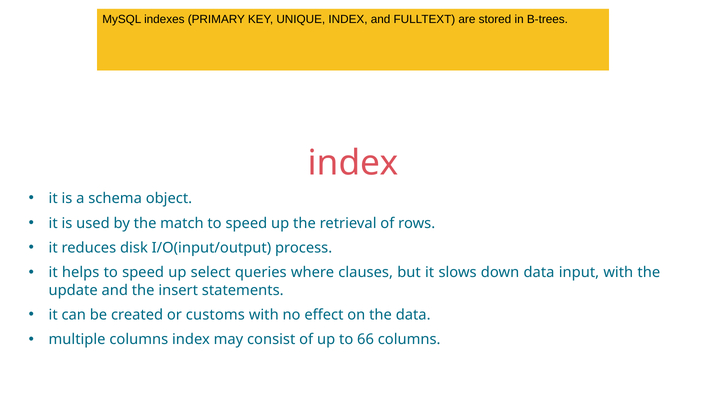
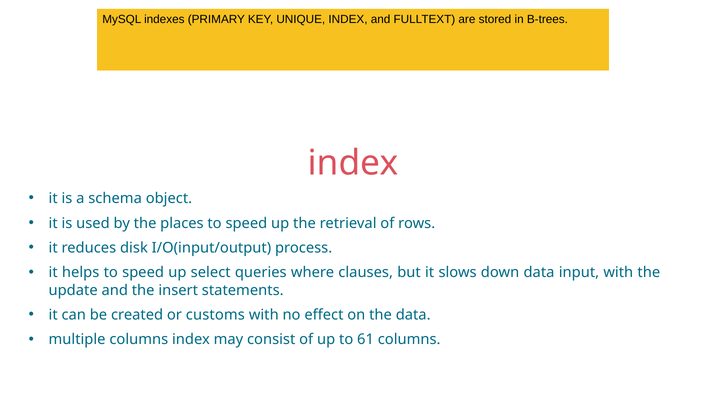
match: match -> places (182, 223)
66: 66 -> 61 (366, 340)
